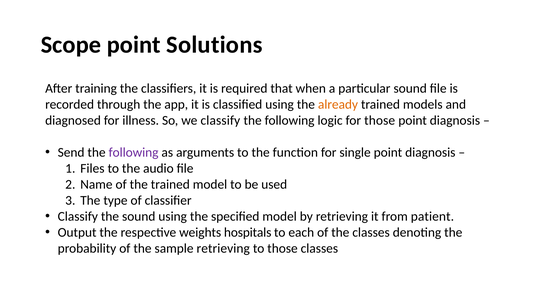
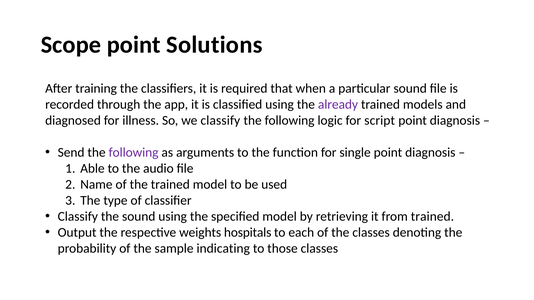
already colour: orange -> purple (338, 105)
for those: those -> script (380, 121)
Files: Files -> Able (92, 169)
from patient: patient -> trained (432, 217)
sample retrieving: retrieving -> indicating (223, 249)
